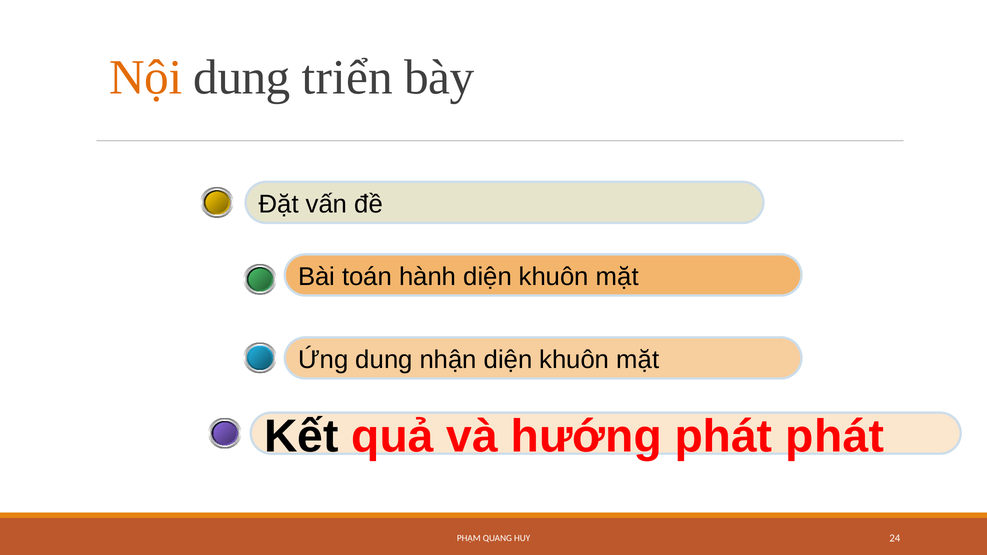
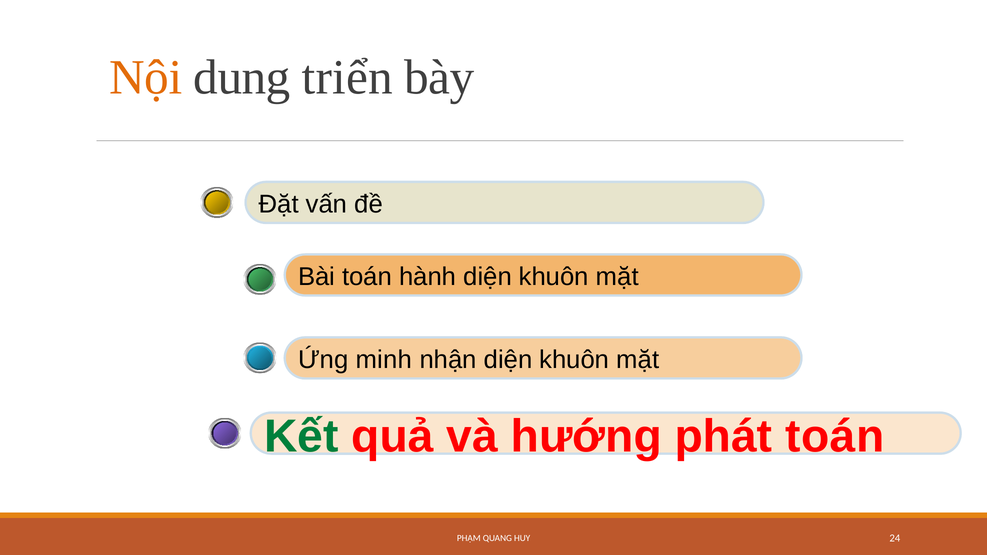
Ứng dung: dung -> minh (384, 360)
Kết colour: black -> green (301, 437)
phát phát: phát -> toán (835, 437)
